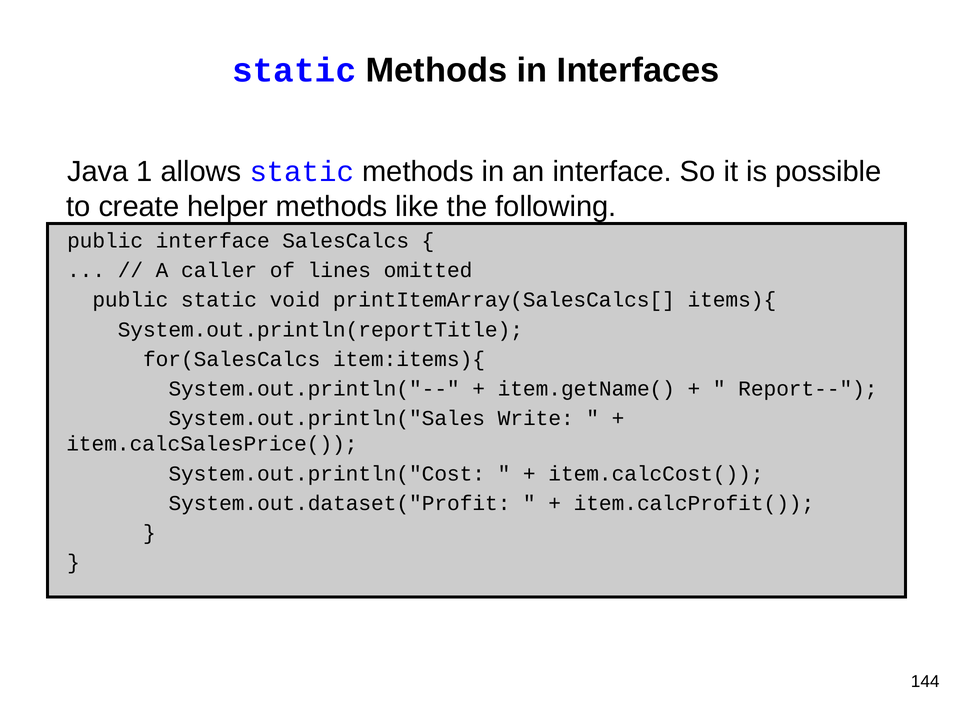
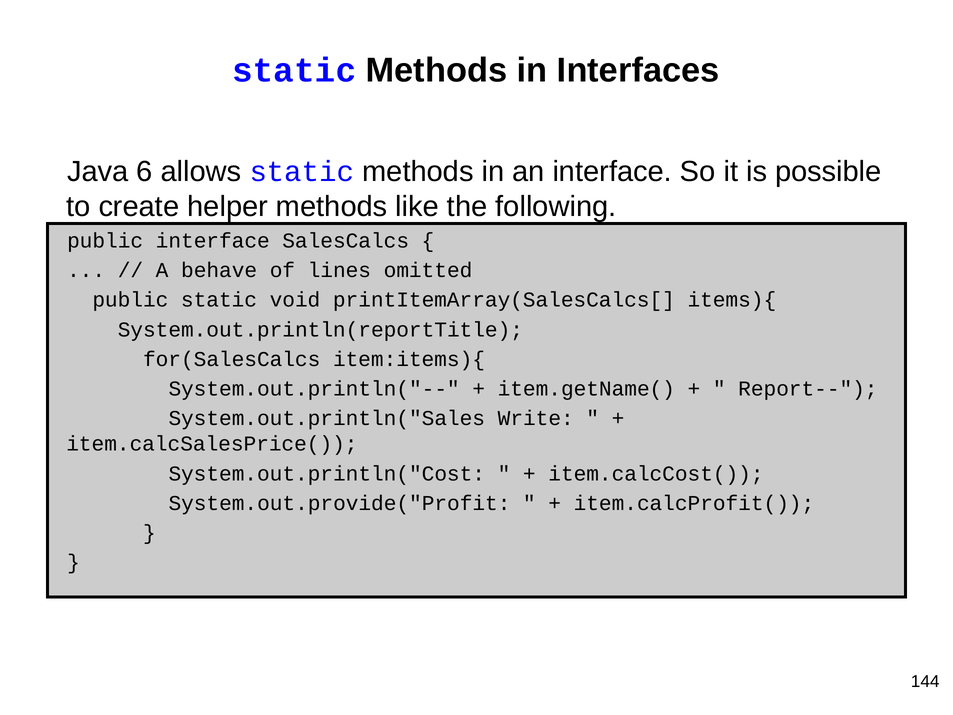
1: 1 -> 6 (145, 172)
caller: caller -> behave (219, 270)
System.out.dataset("Profit: System.out.dataset("Profit -> System.out.provide("Profit (339, 503)
